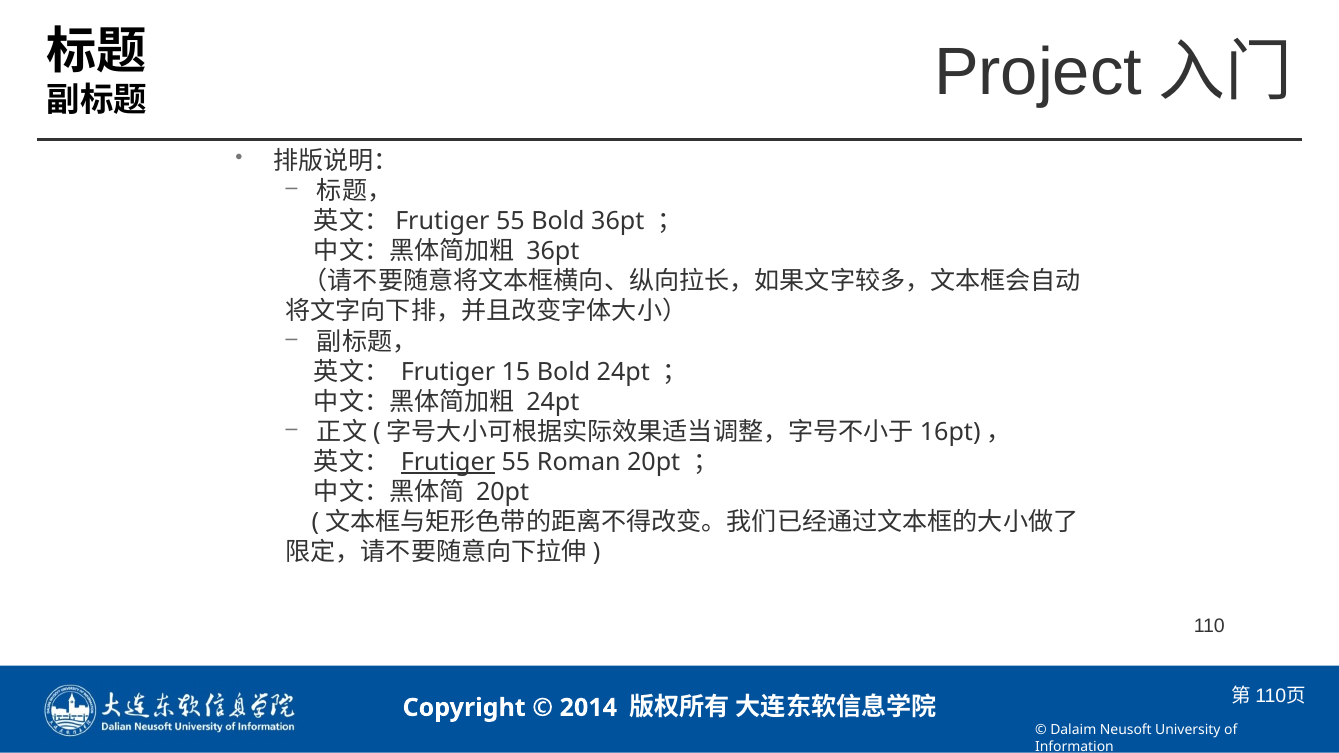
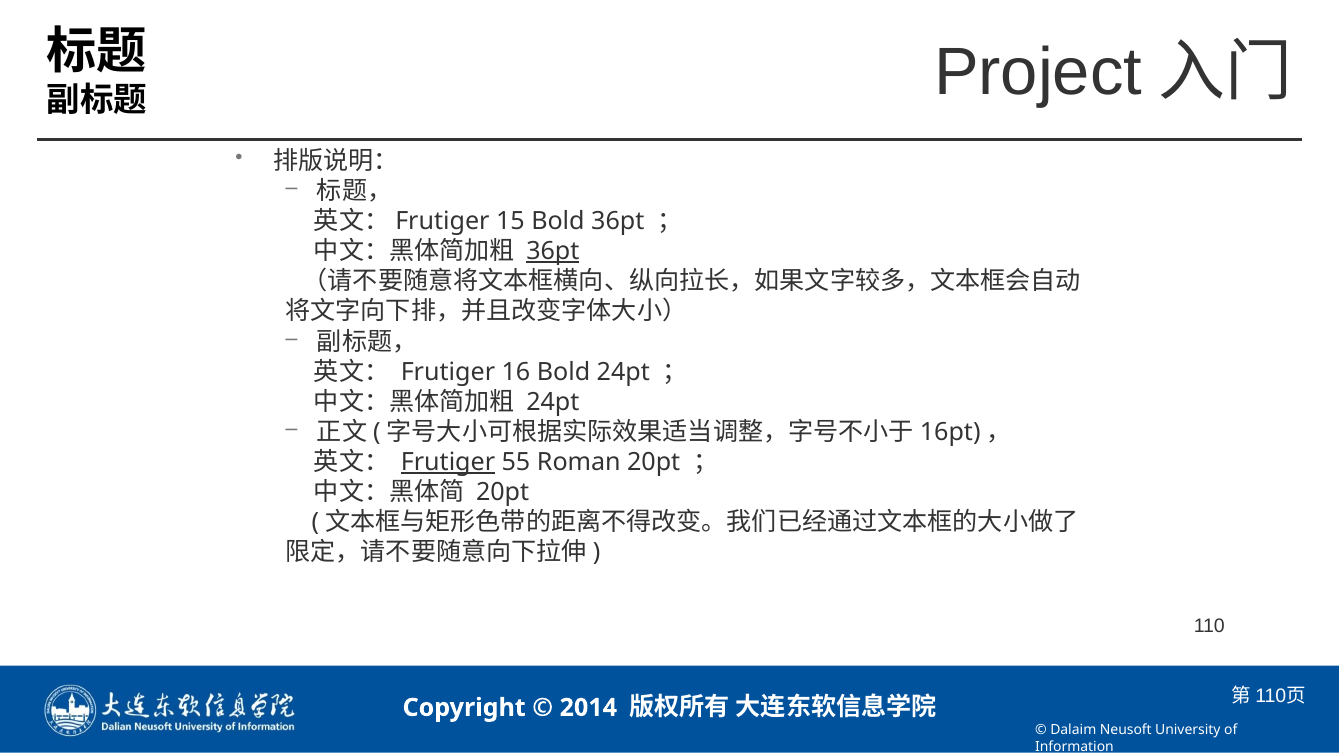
55: 55 -> 15 (510, 221)
36pt underline: none -> present (553, 251)
15: 15 -> 16 (516, 372)
